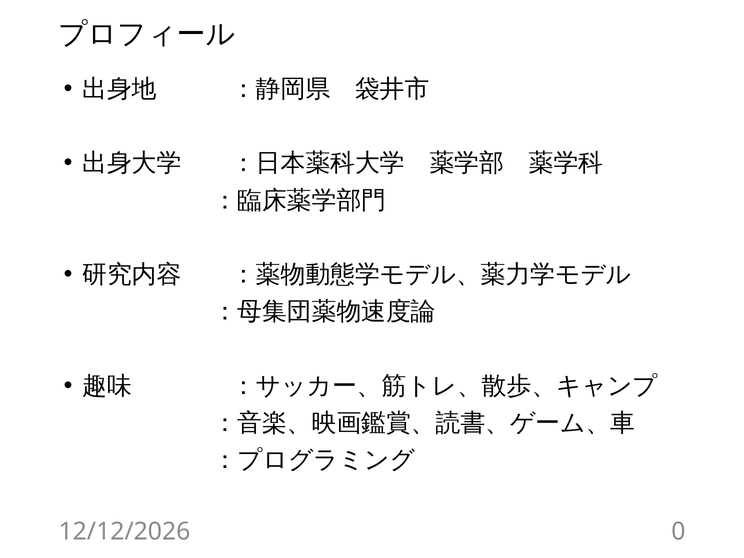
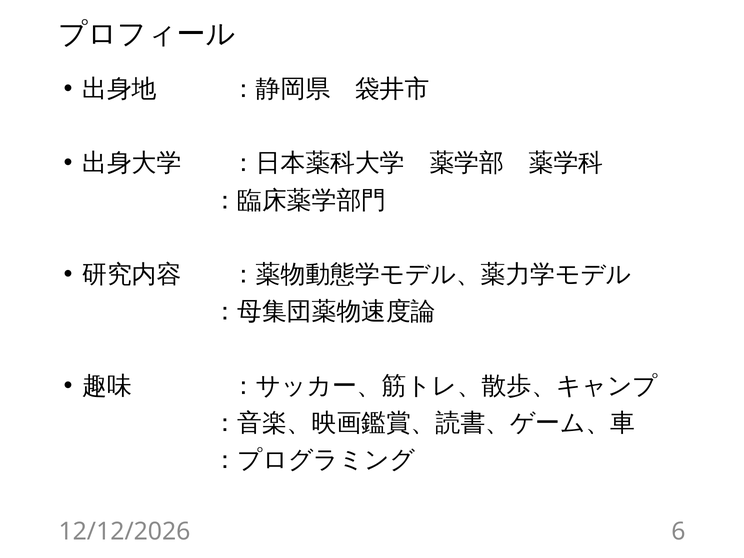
0: 0 -> 6 (678, 532)
